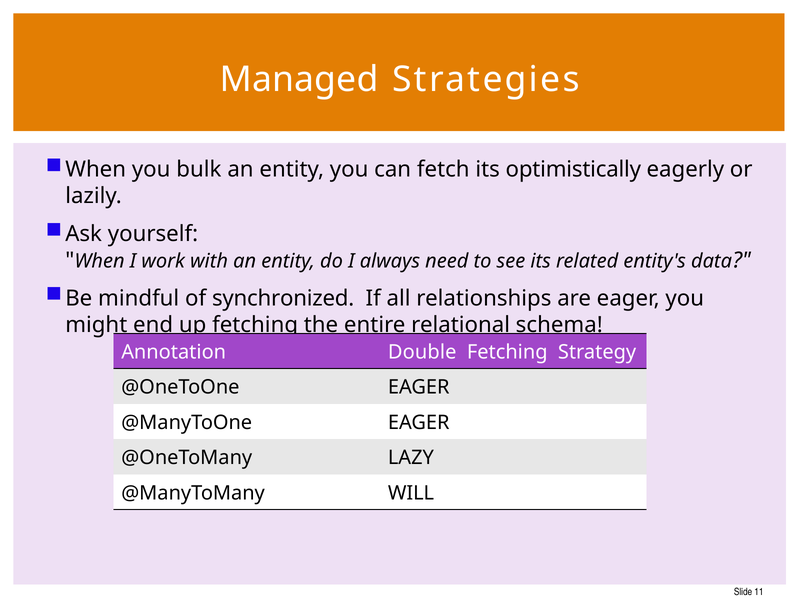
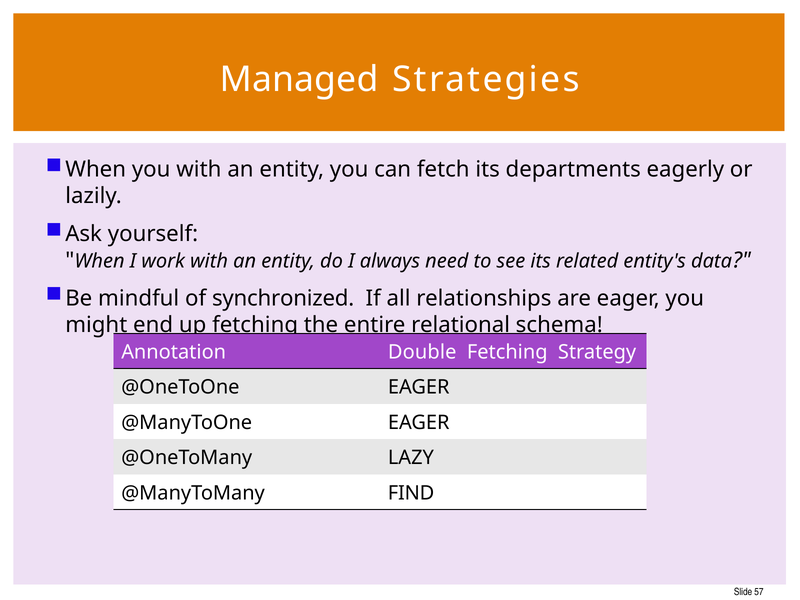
you bulk: bulk -> with (199, 169)
optimistically: optimistically -> departments (573, 169)
WILL: WILL -> FIND (411, 493)
11: 11 -> 57 (759, 592)
